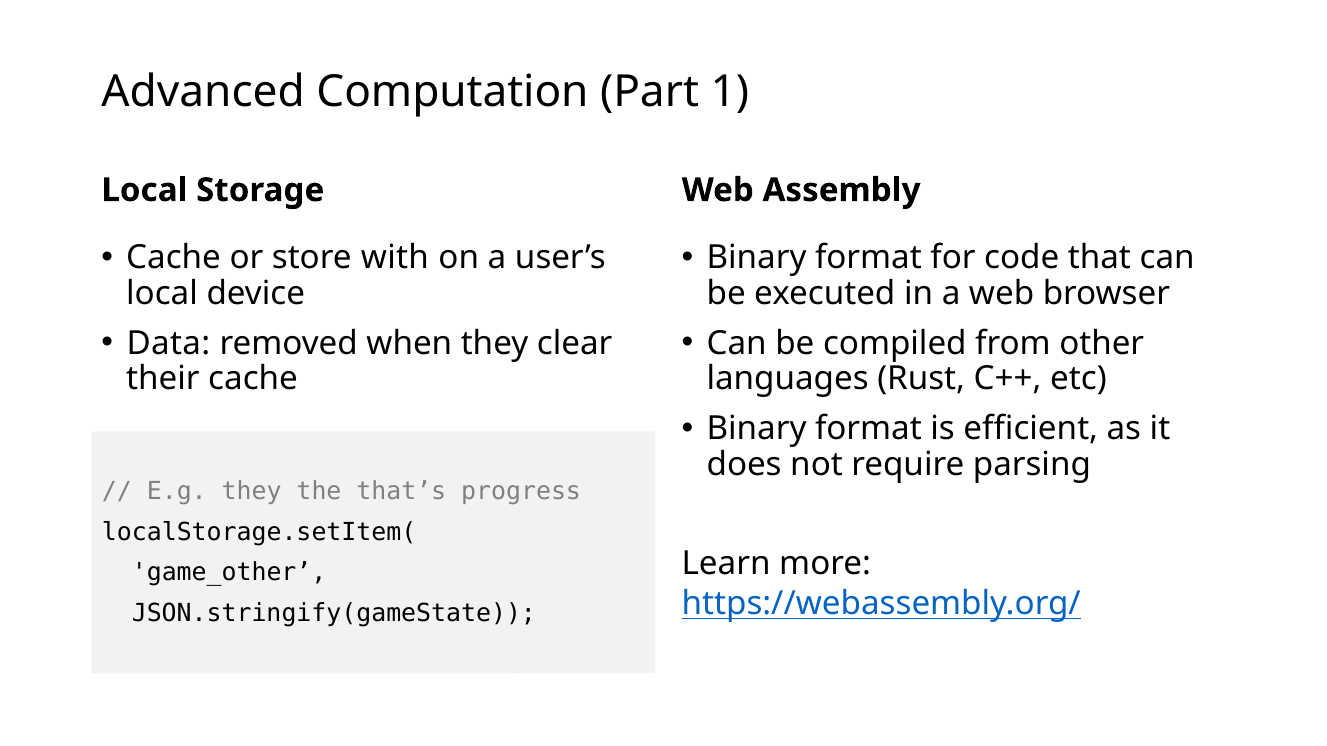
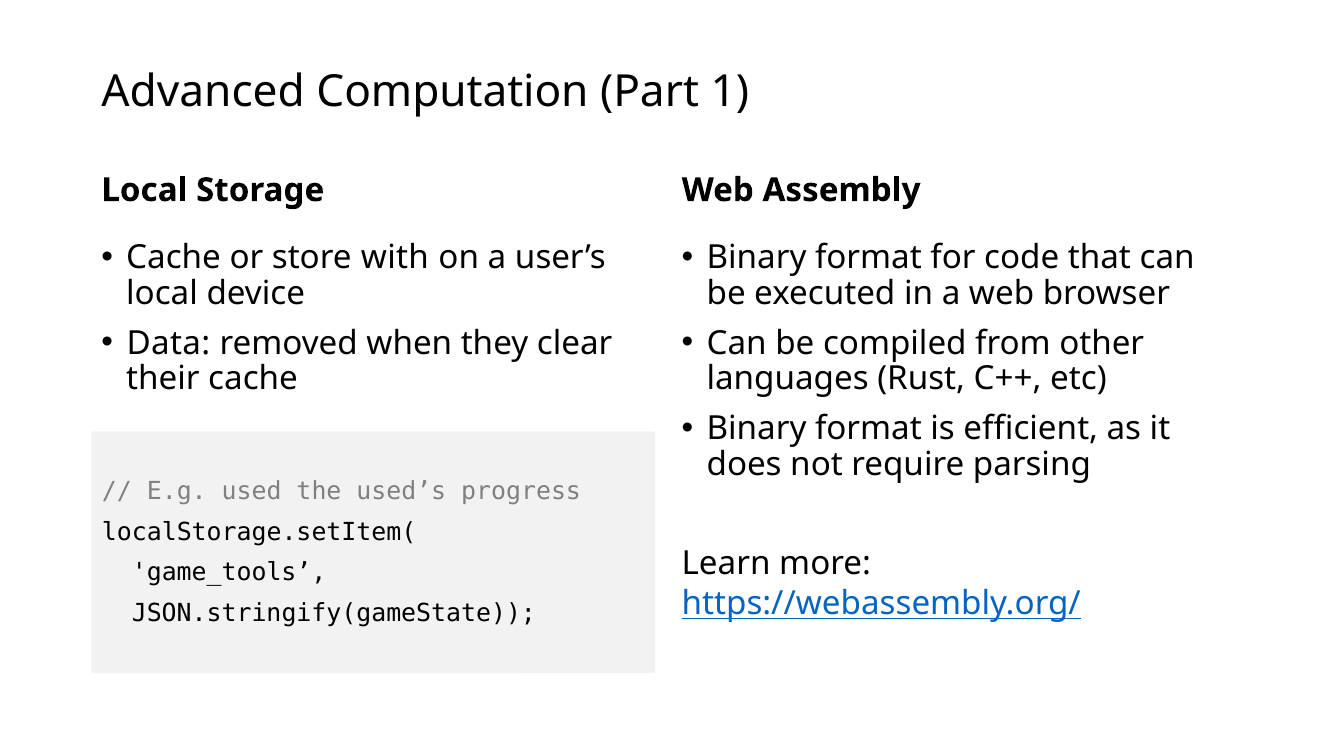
E.g they: they -> used (252, 491)
that’s: that’s -> used’s (401, 491)
game_other: game_other -> game_tools (229, 573)
